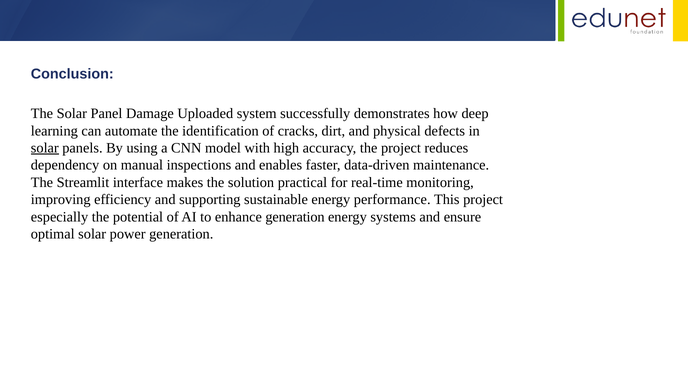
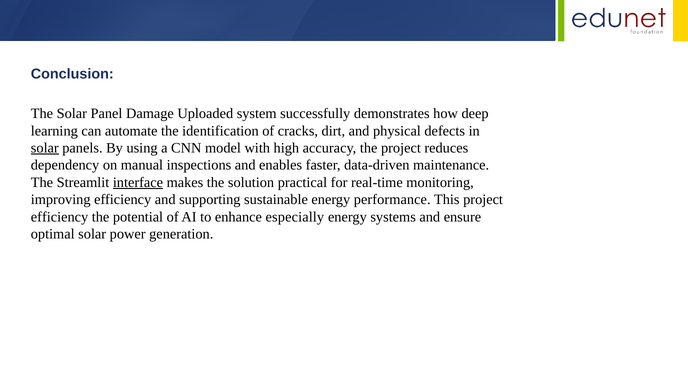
interface underline: none -> present (138, 182)
especially: especially -> efficiency (60, 217)
enhance generation: generation -> especially (295, 217)
